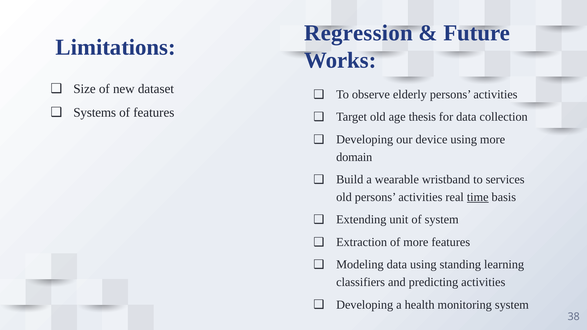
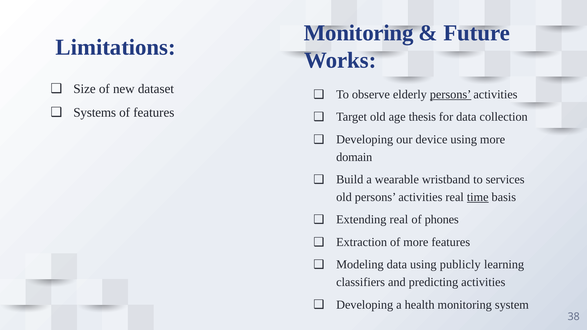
Regression: Regression -> Monitoring (359, 33)
persons underline: none -> present (451, 95)
Extending unit: unit -> real (399, 220)
of system: system -> phones (442, 220)
standing: standing -> publicly (460, 265)
